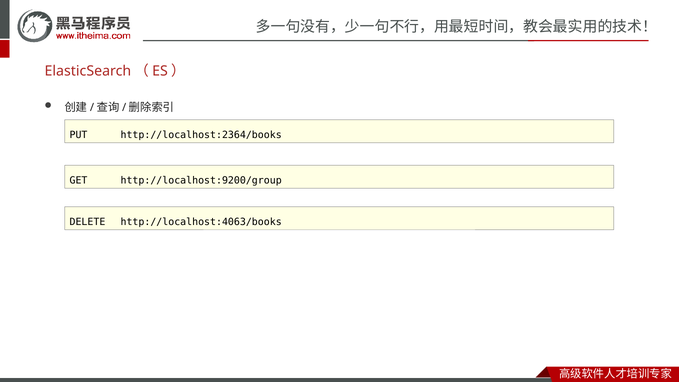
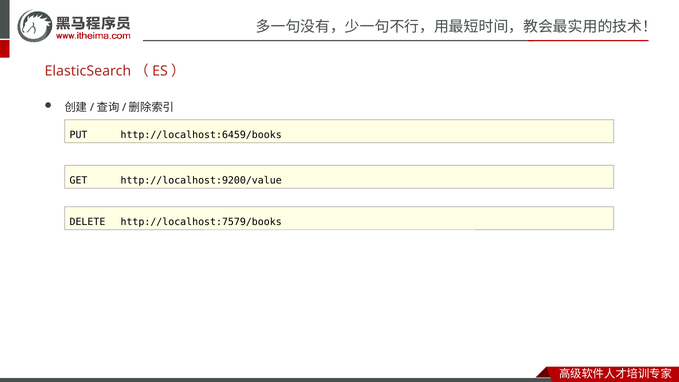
http://localhost:2364/books: http://localhost:2364/books -> http://localhost:6459/books (201, 135)
http://localhost:9200/group: http://localhost:9200/group -> http://localhost:9200/value (201, 180)
http://localhost:4063/books: http://localhost:4063/books -> http://localhost:7579/books (201, 222)
